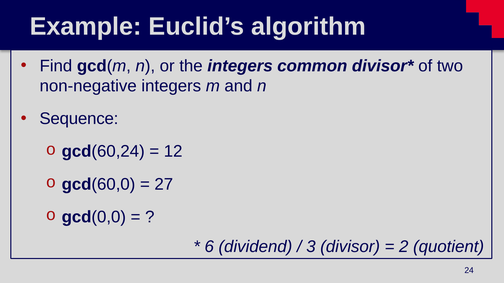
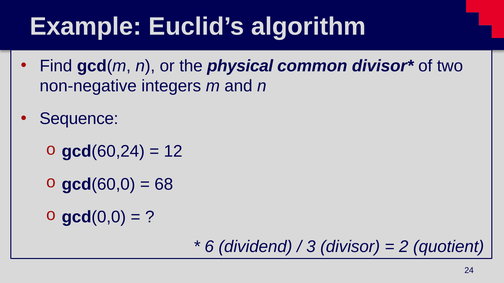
the integers: integers -> physical (240, 66)
27: 27 -> 68 (164, 184)
